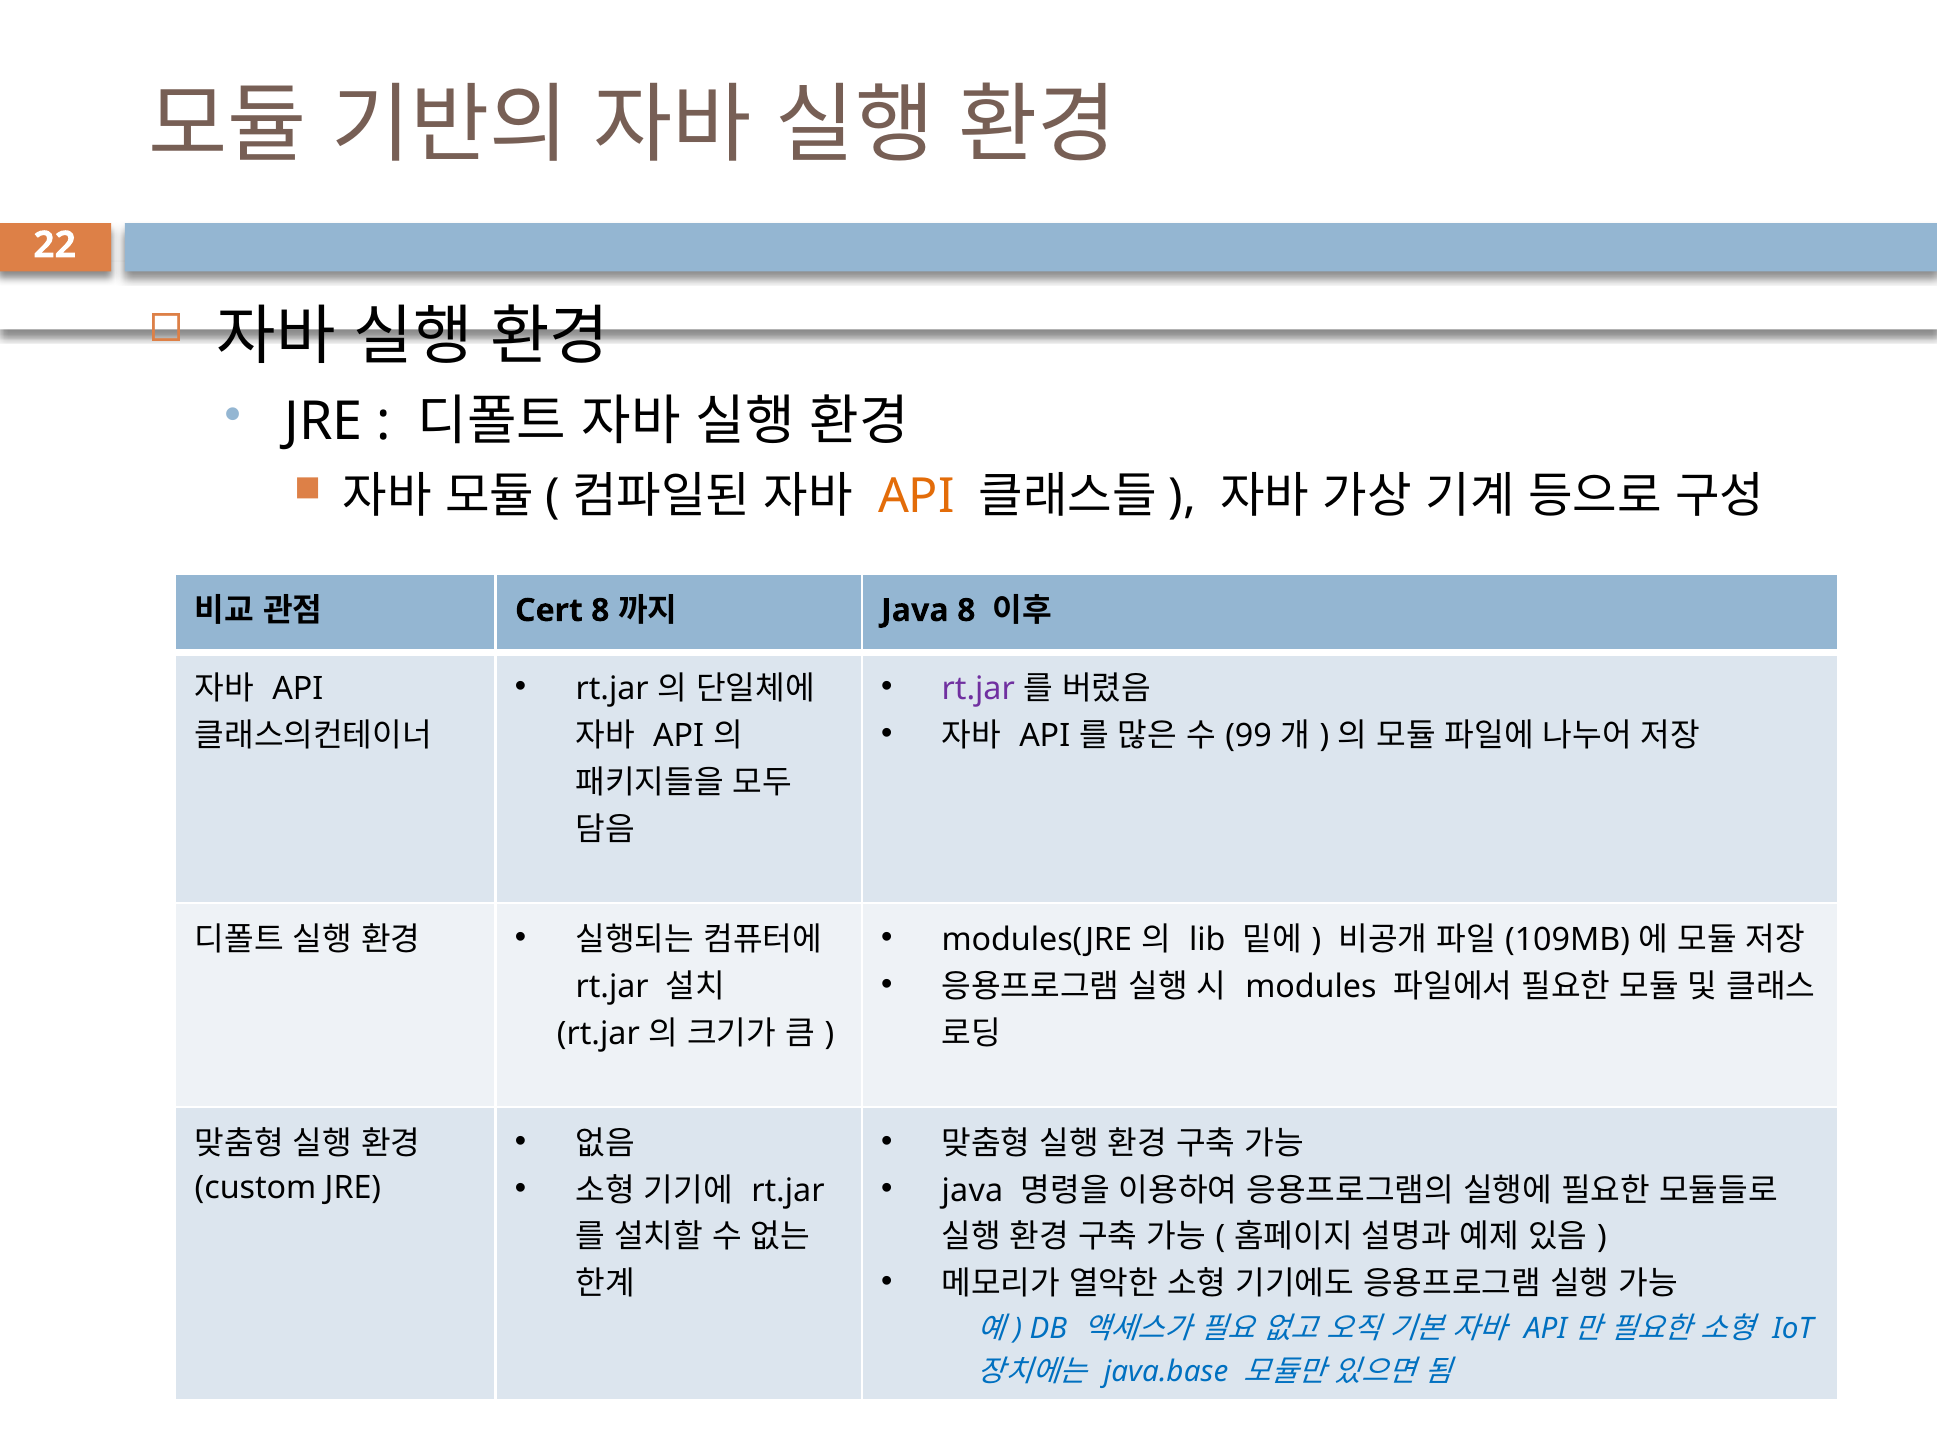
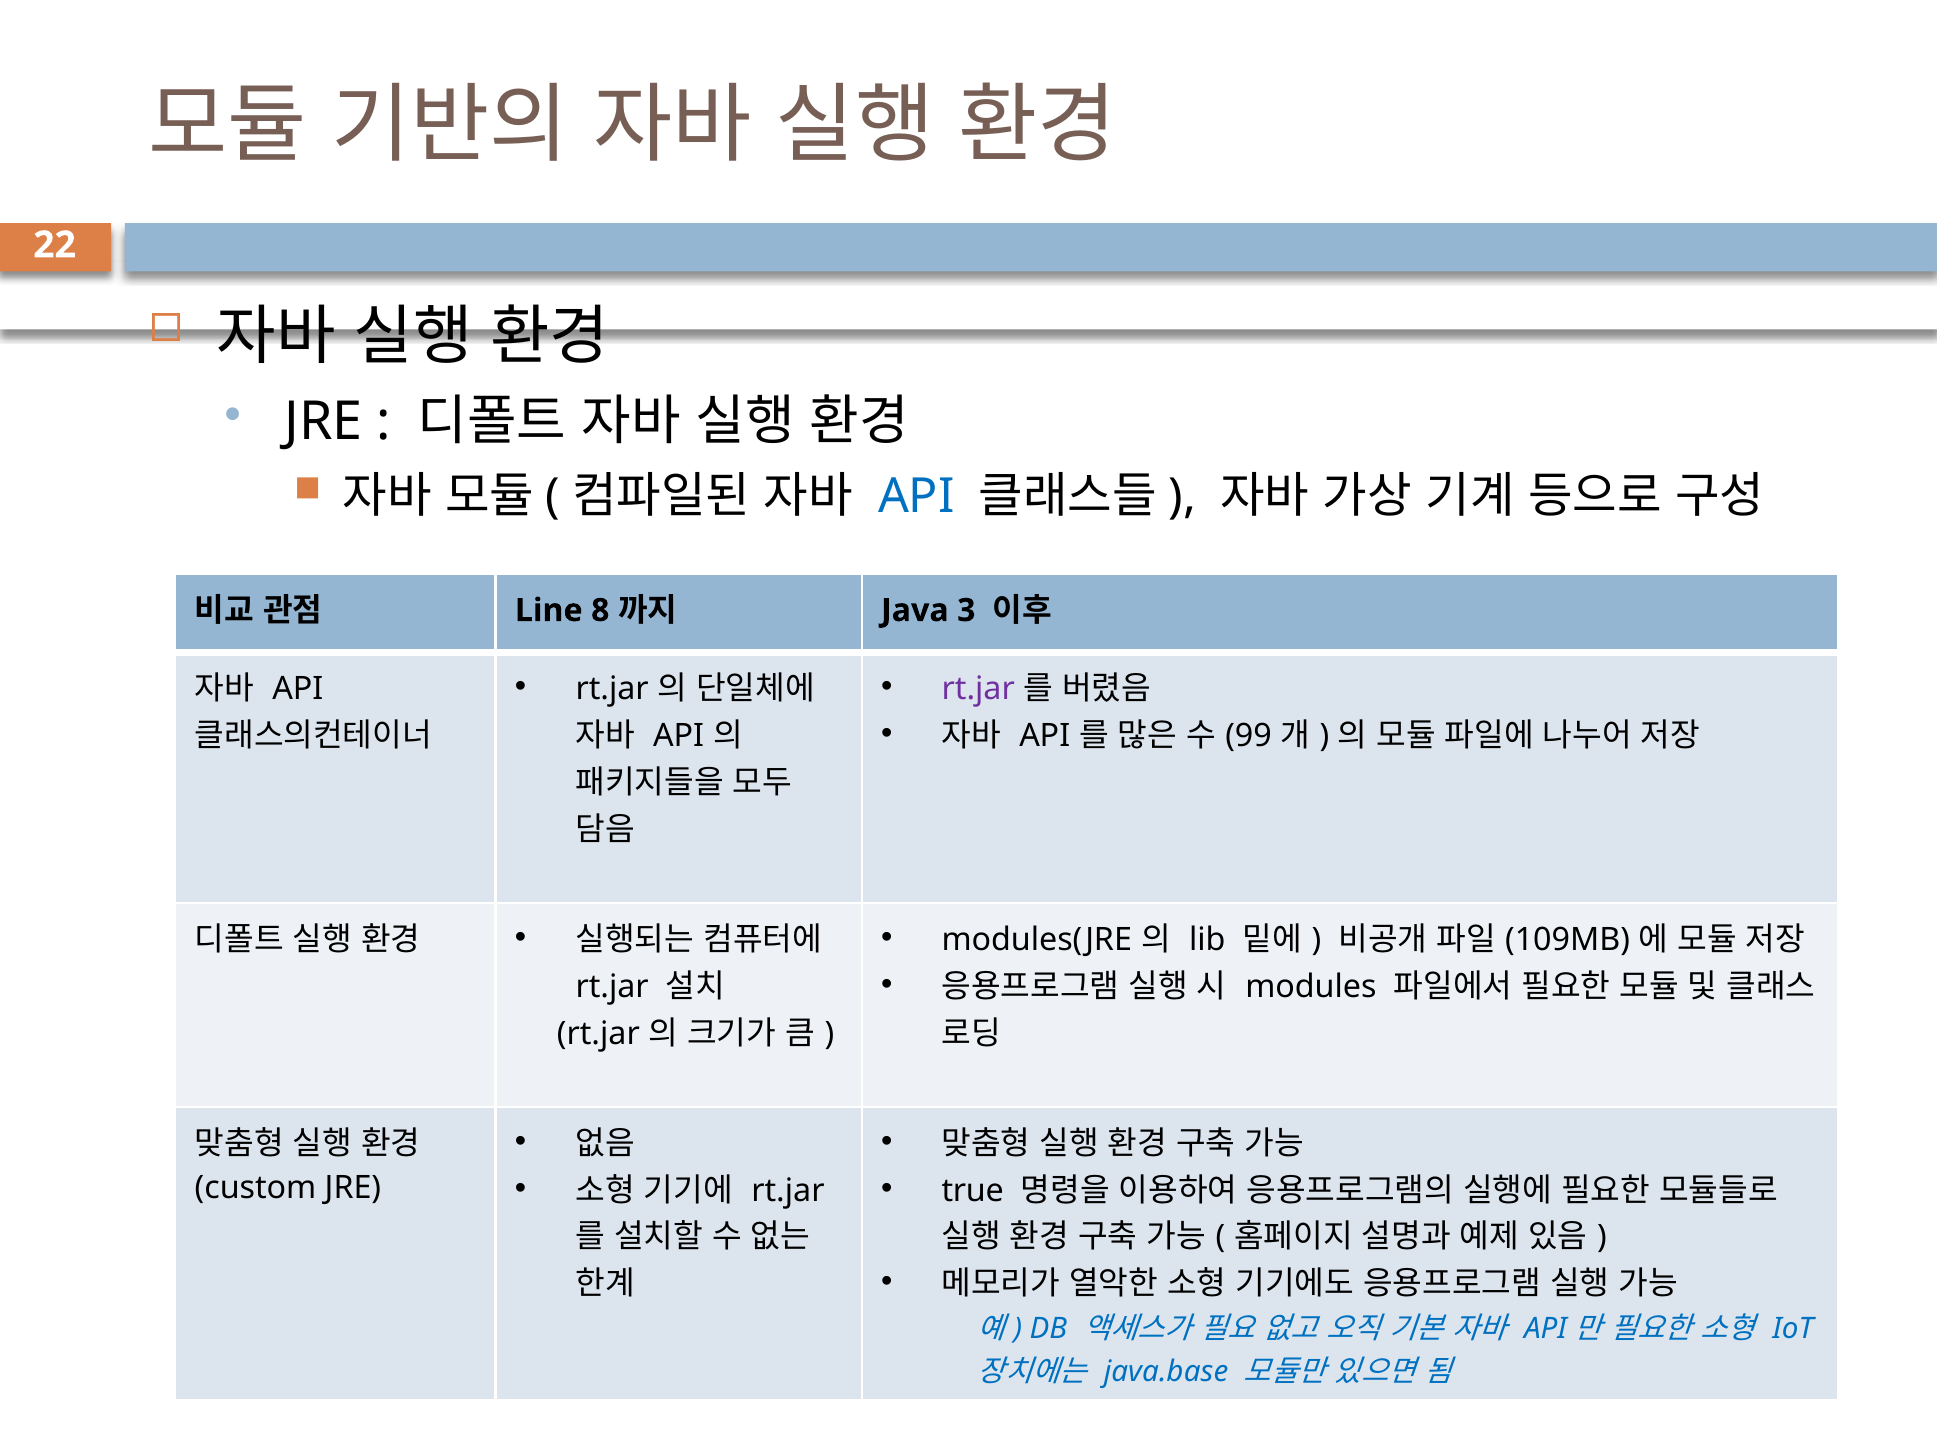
API colour: orange -> blue (916, 496)
Cert: Cert -> Line (549, 610)
Java 8: 8 -> 3 (966, 610)
java: java -> true (973, 1190)
